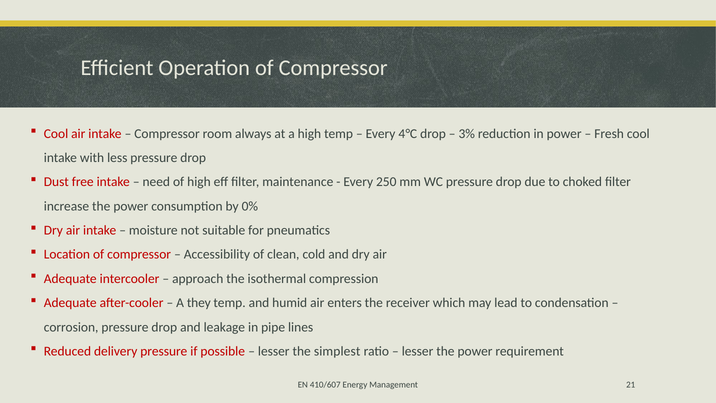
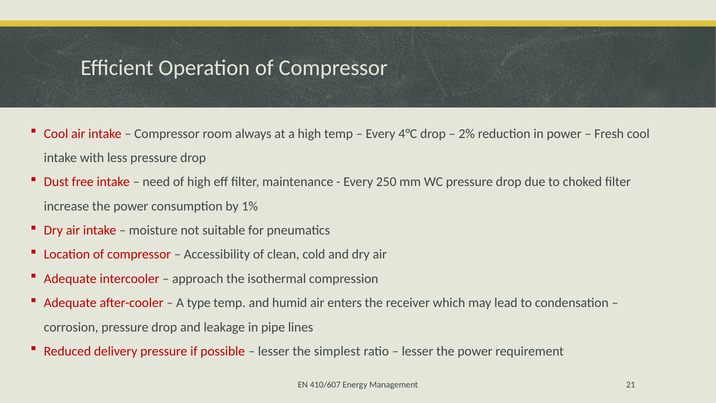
3%: 3% -> 2% (467, 134)
0%: 0% -> 1% (250, 206)
they: they -> type (199, 303)
